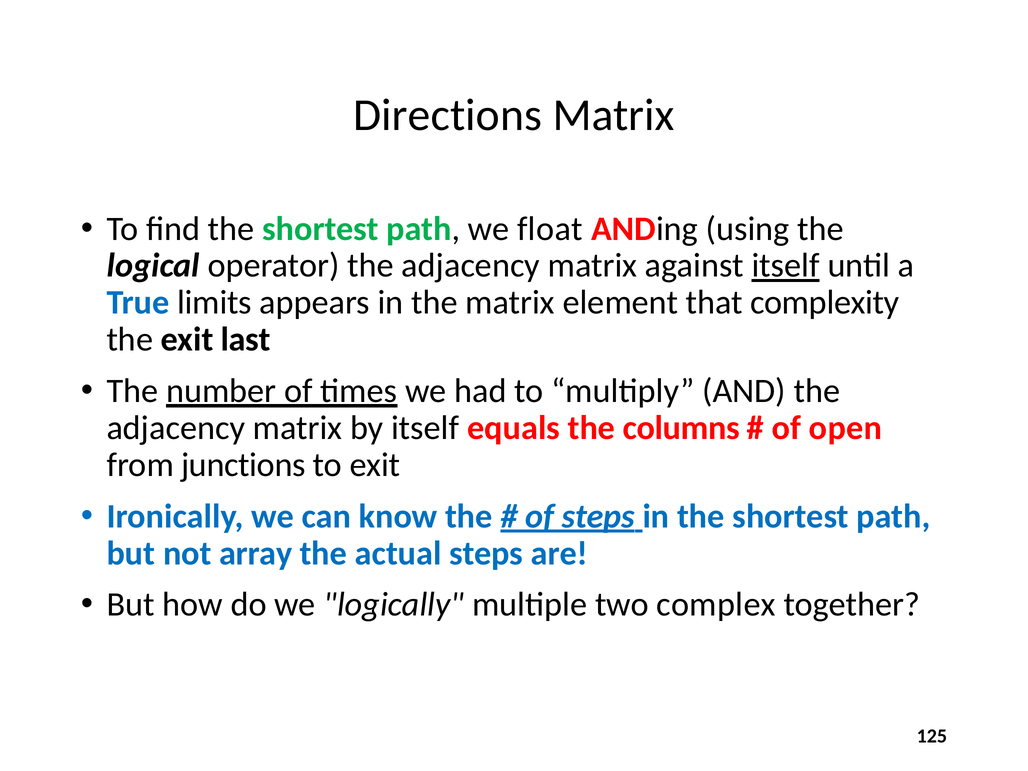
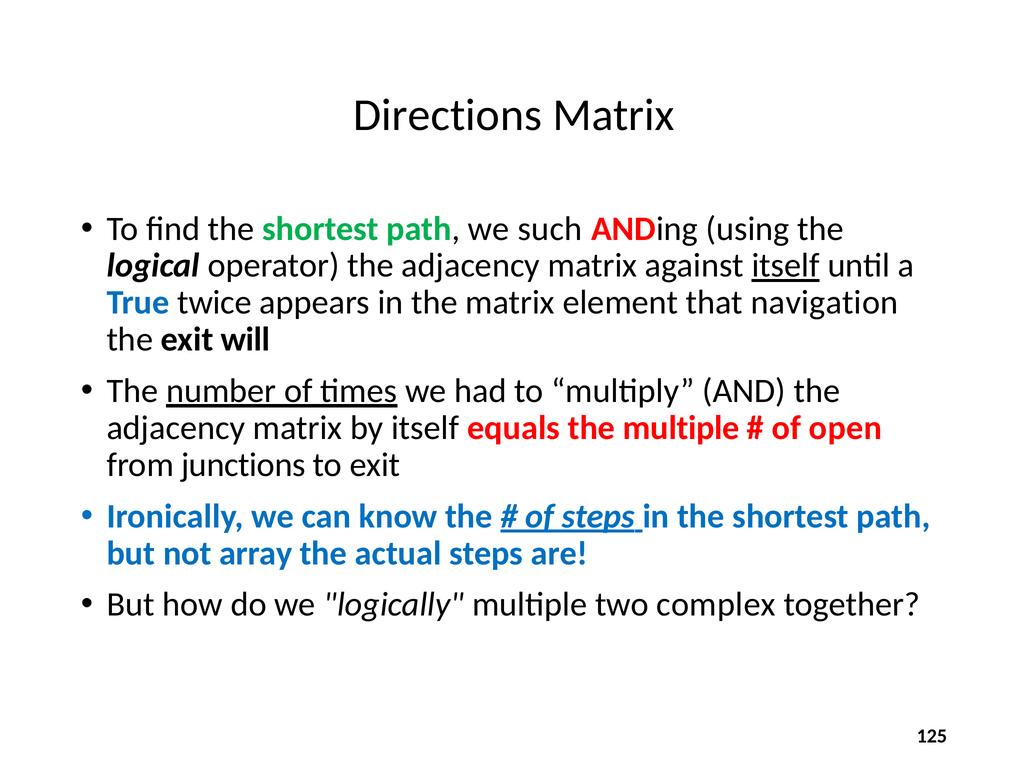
float: float -> such (550, 229)
limits: limits -> twice (214, 303)
complexity: complexity -> navigation (825, 303)
last: last -> will (246, 340)
the columns: columns -> multiple (681, 428)
